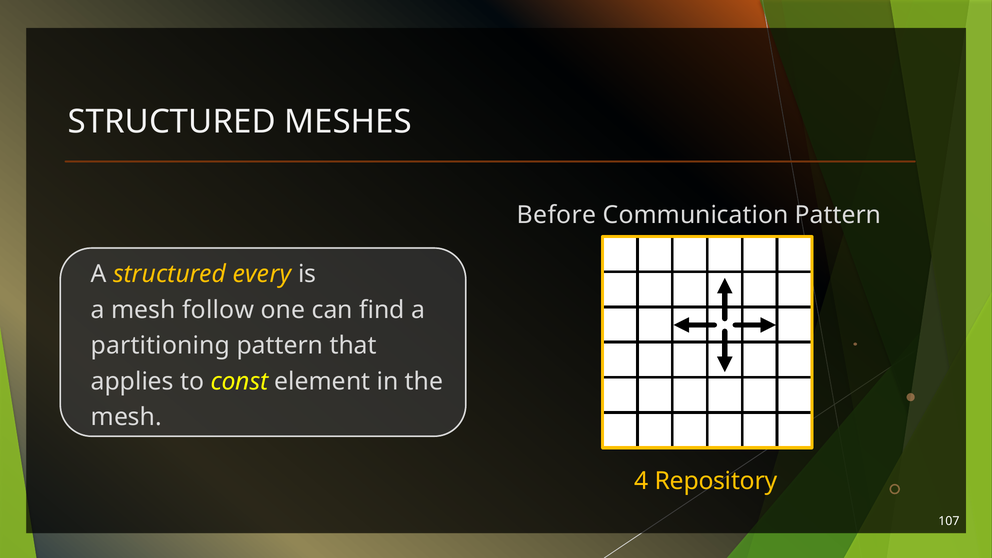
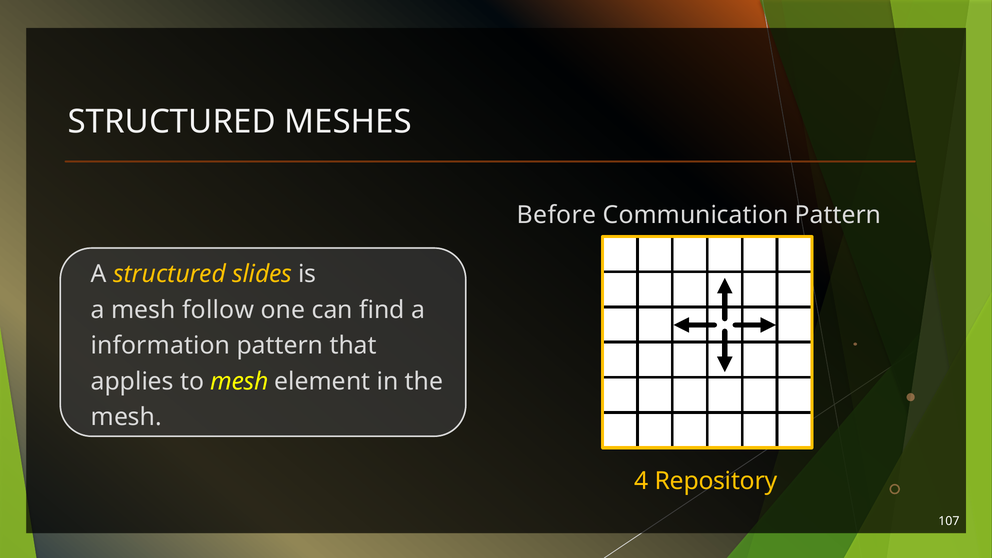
every: every -> slides (262, 274)
partitioning: partitioning -> information (160, 346)
to const: const -> mesh (239, 381)
